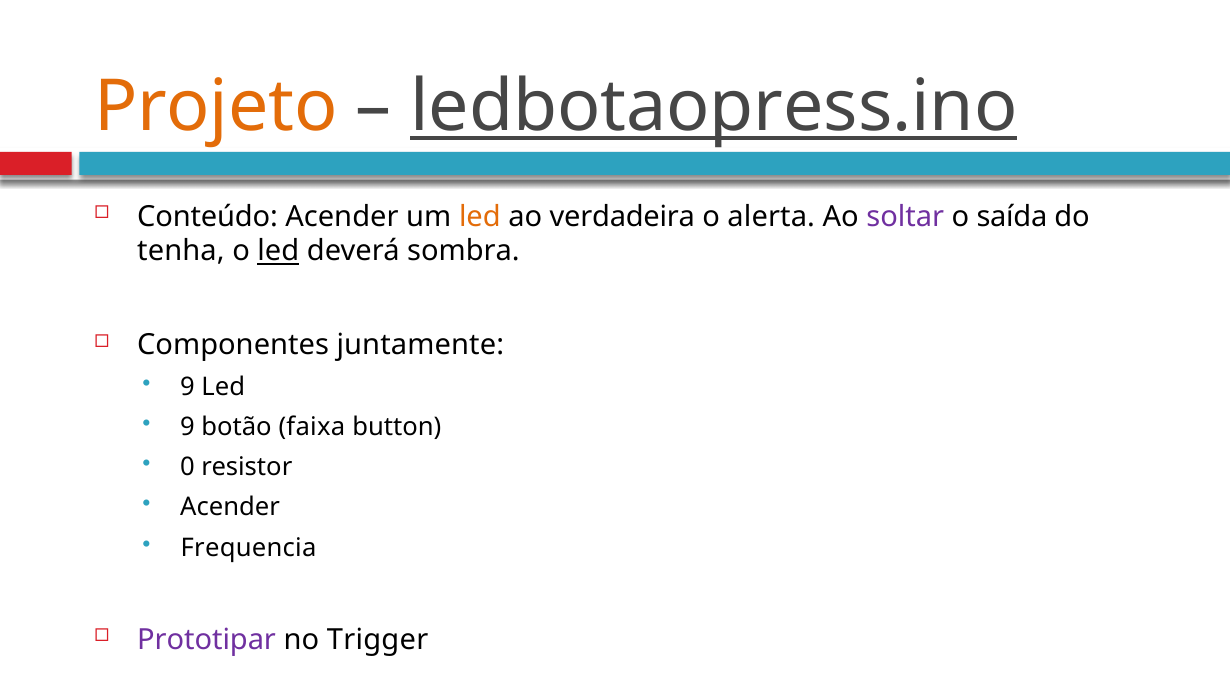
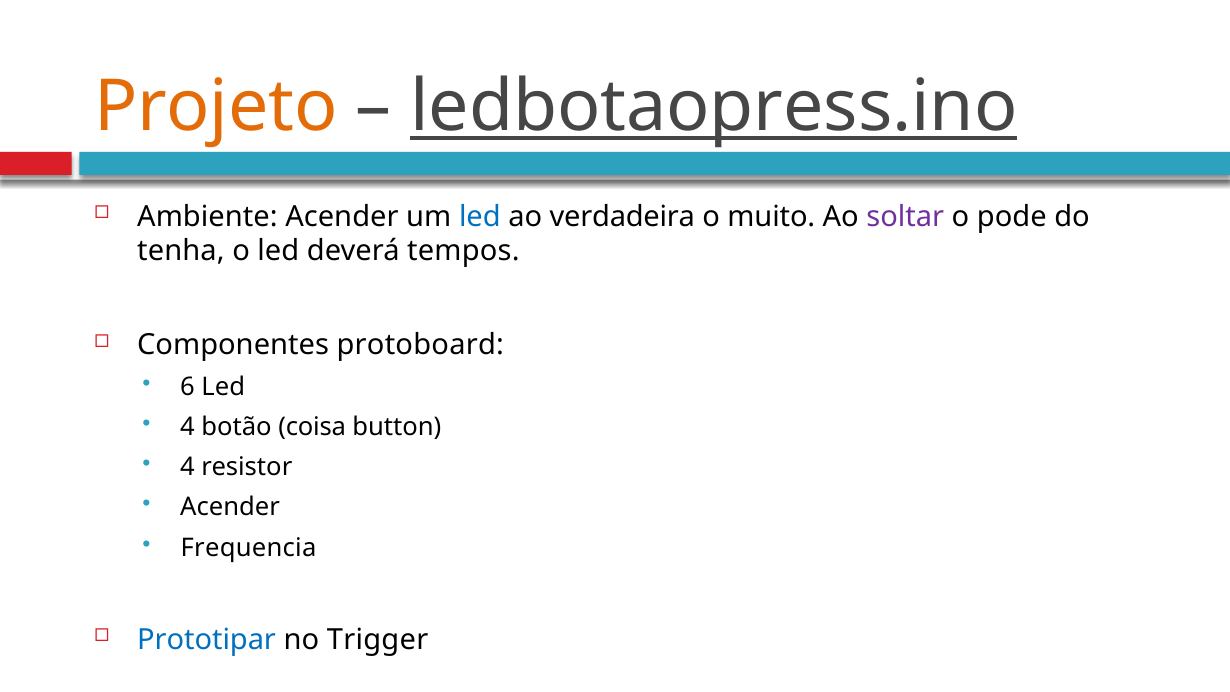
Conteúdo: Conteúdo -> Ambiente (207, 216)
led colour: orange -> blue (480, 216)
alerta: alerta -> muito (771, 216)
saída: saída -> pode (1012, 216)
led underline: present -> none (278, 251)
sombra: sombra -> tempos (463, 251)
juntamente: juntamente -> protoboard (420, 345)
9: 9 -> 6 (188, 387)
9: 9 -> 4 (188, 427)
faixa: faixa -> coisa (312, 427)
0: 0 -> 4 (188, 467)
Prototipar colour: purple -> blue (207, 639)
